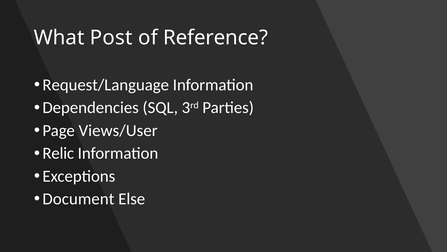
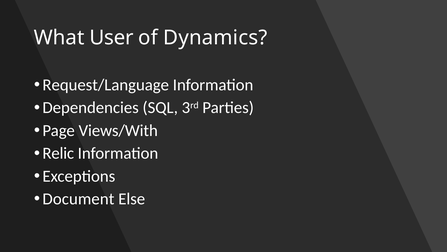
Post: Post -> User (111, 38)
Reference: Reference -> Dynamics (215, 38)
Views/User: Views/User -> Views/With (118, 130)
